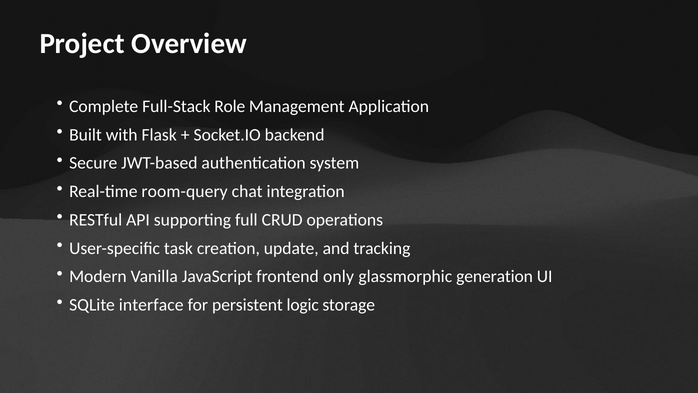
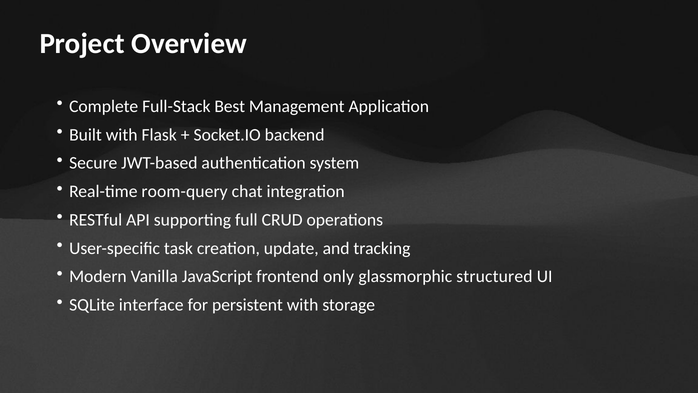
Role: Role -> Best (230, 106)
generation: generation -> structured (494, 276)
persistent logic: logic -> with (303, 305)
